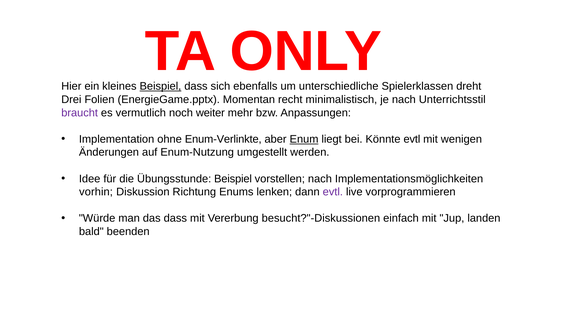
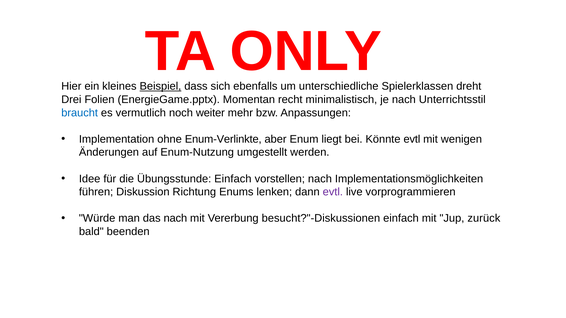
braucht colour: purple -> blue (80, 113)
Enum underline: present -> none (304, 139)
Übungsstunde Beispiel: Beispiel -> Einfach (233, 179)
vorhin: vorhin -> führen (96, 192)
das dass: dass -> nach (175, 219)
landen: landen -> zurück (484, 219)
